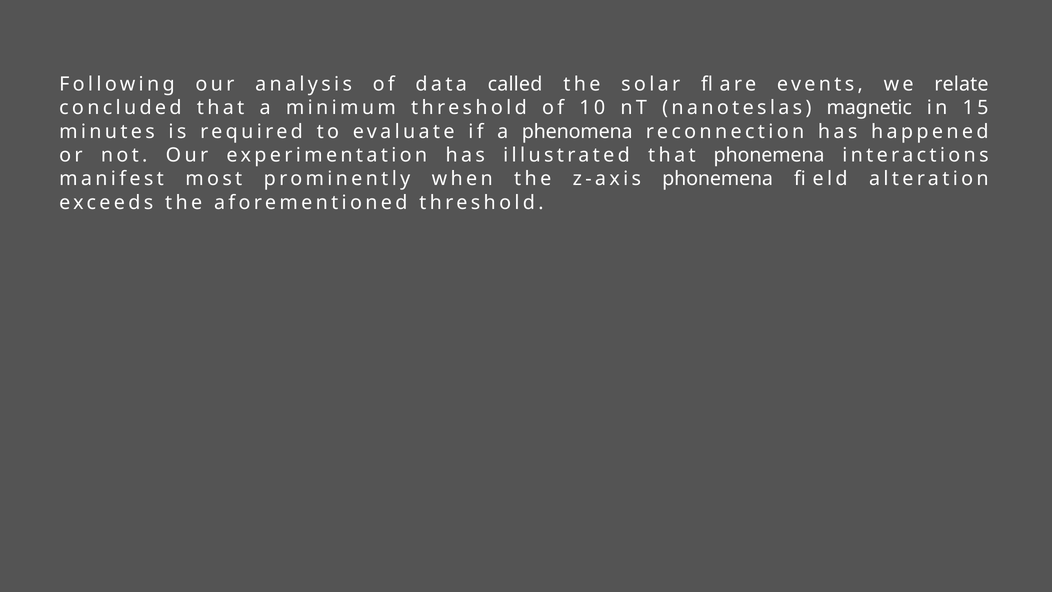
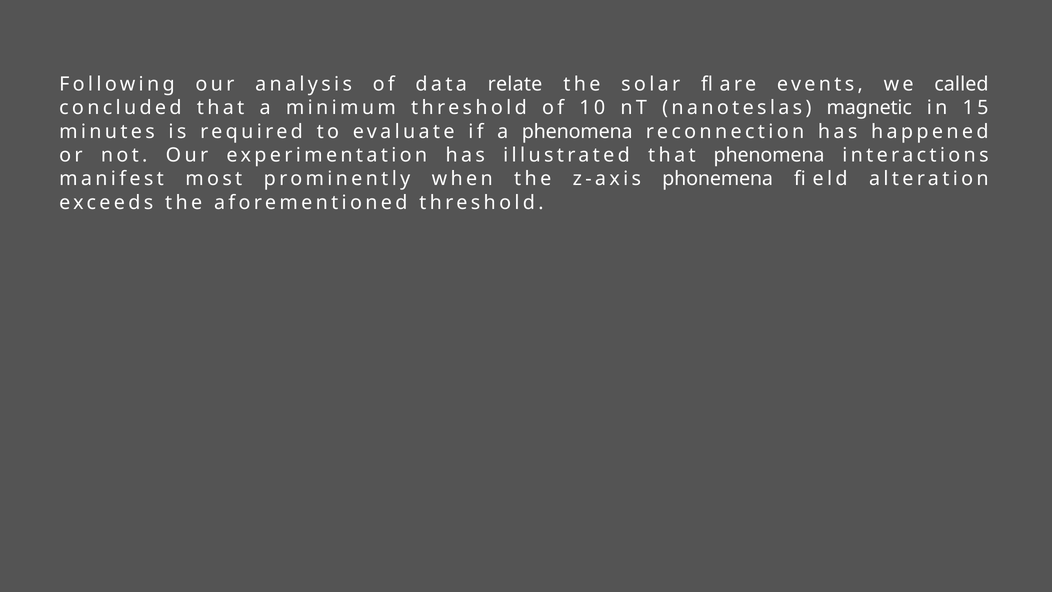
called: called -> relate (515, 84)
relate: relate -> called (961, 84)
that phonemena: phonemena -> phenomena (769, 155)
